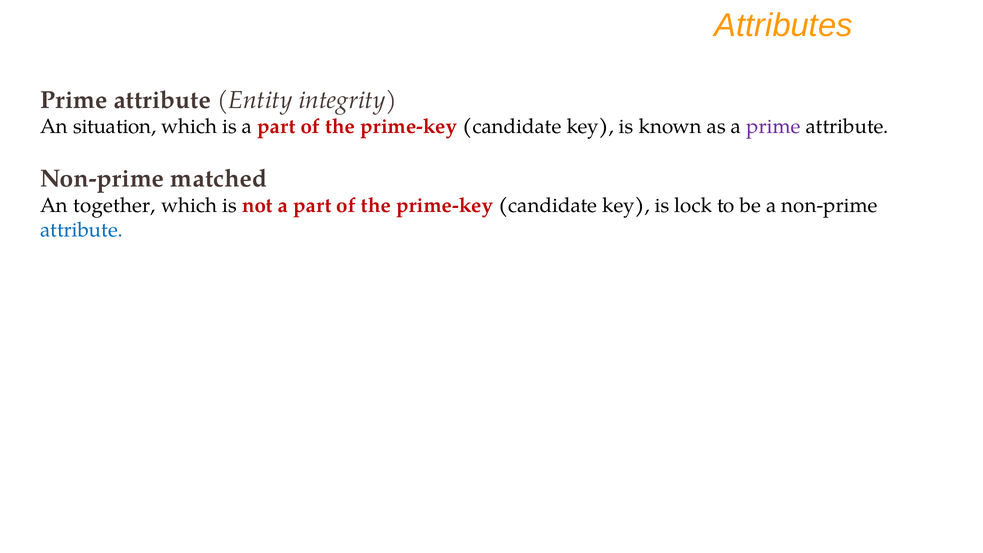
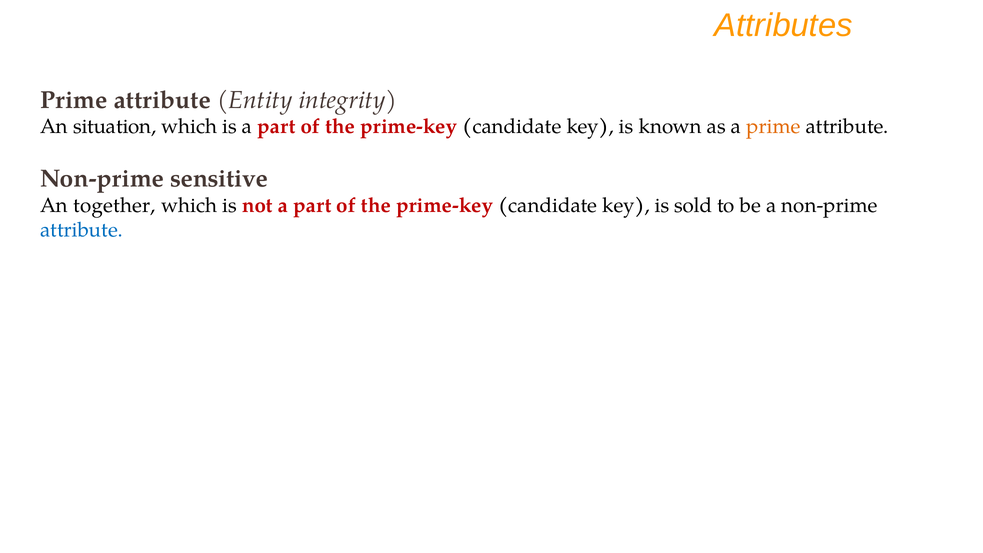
prime colour: purple -> orange (773, 127)
matched: matched -> sensitive (219, 179)
lock: lock -> sold (693, 205)
